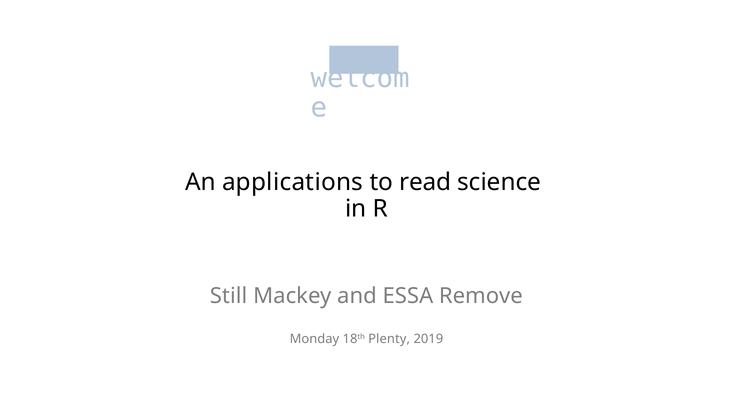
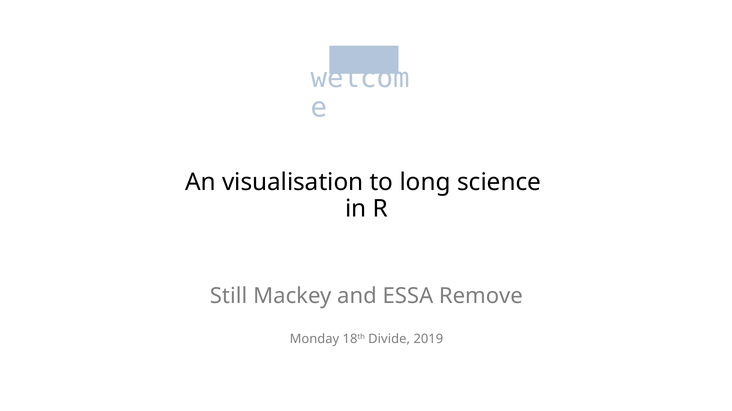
applications: applications -> visualisation (293, 183)
read: read -> long (425, 183)
Plenty: Plenty -> Divide (389, 339)
